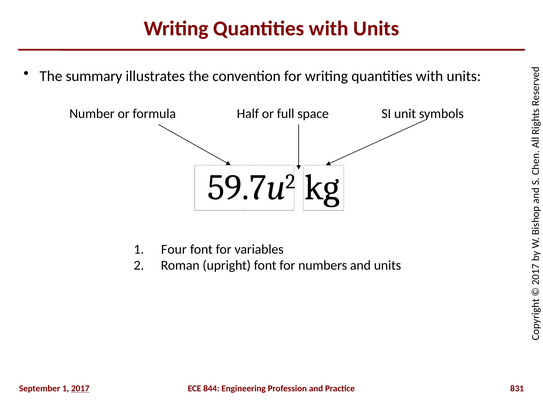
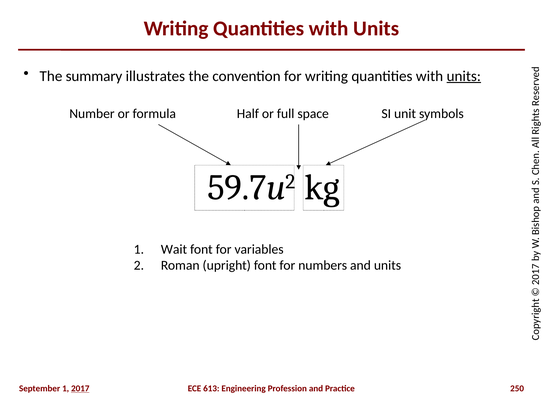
units underline: none -> present (464, 76)
Four: Four -> Wait (174, 249)
844: 844 -> 613 (211, 389)
831: 831 -> 250 (517, 389)
